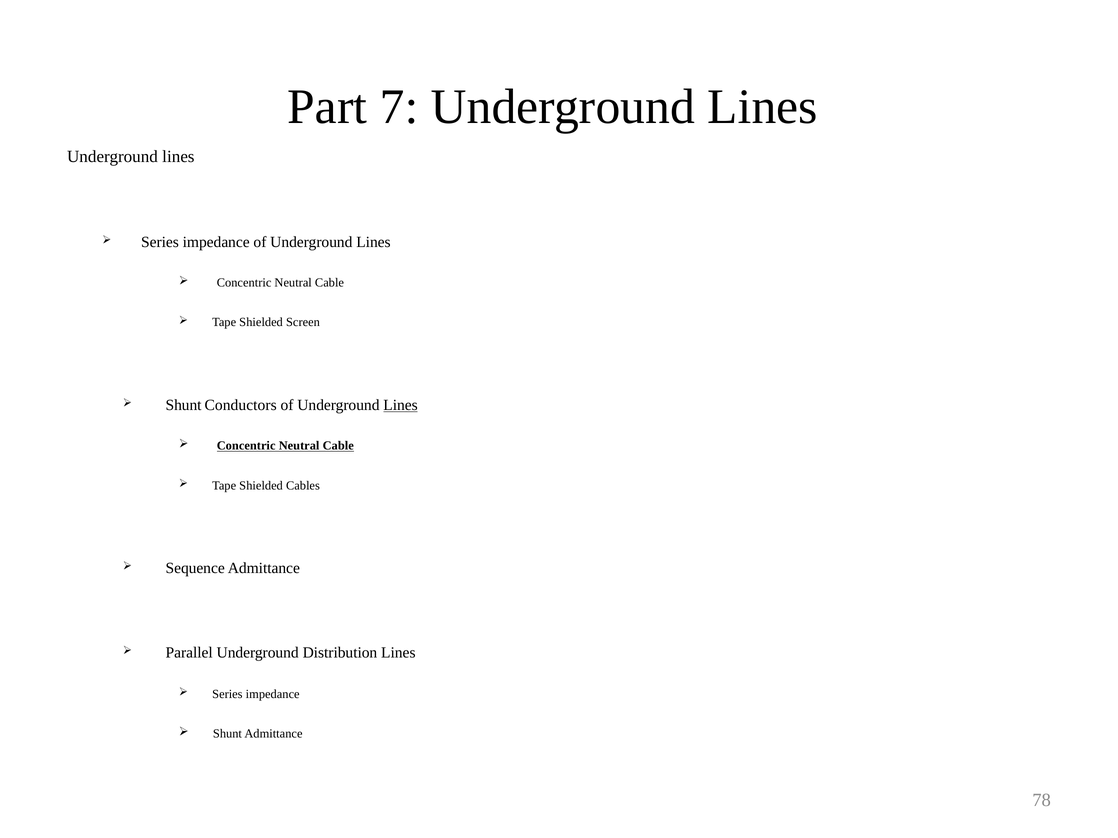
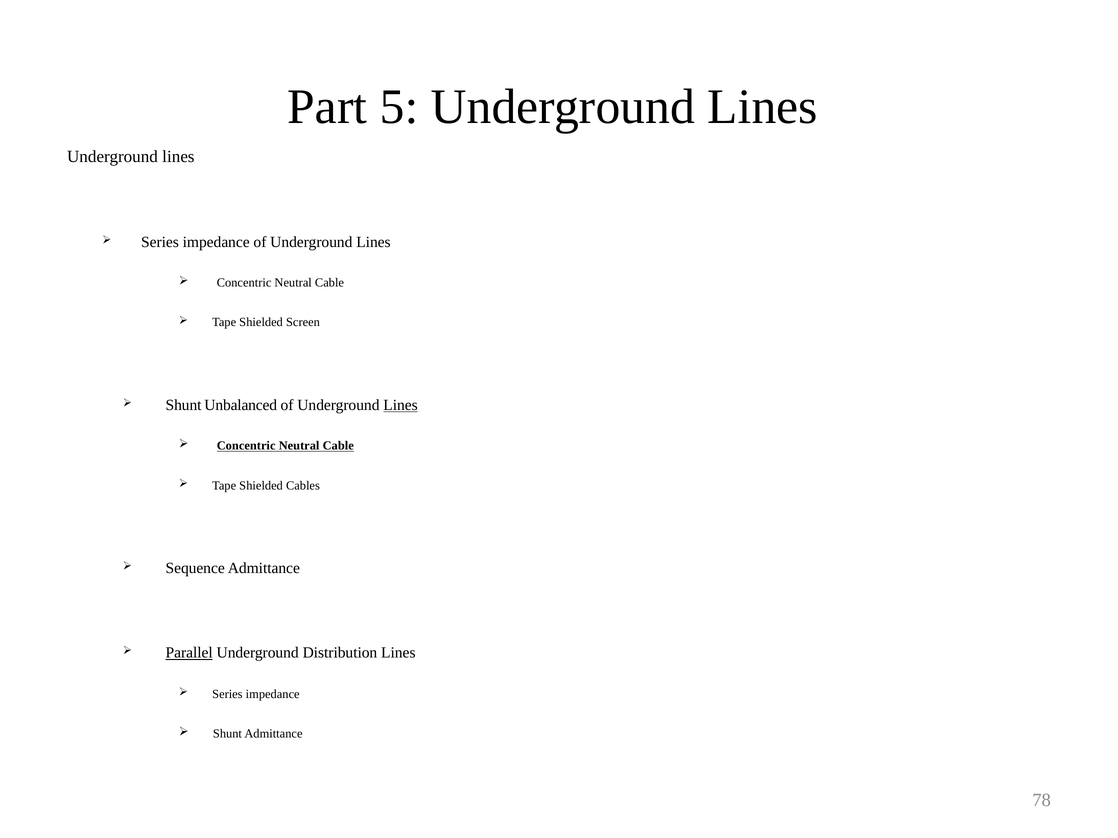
7: 7 -> 5 (399, 107)
Conductors: Conductors -> Unbalanced (241, 405)
Parallel underline: none -> present (189, 653)
